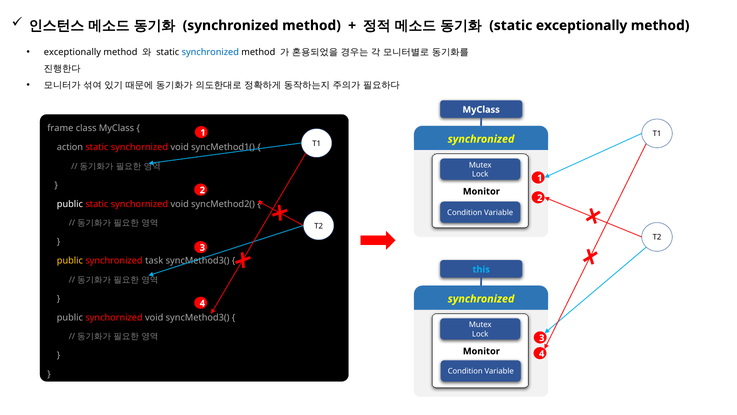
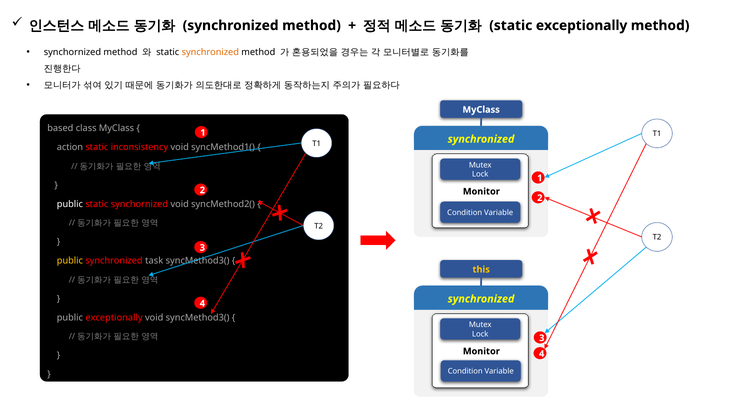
exceptionally: exceptionally -> synchornized (72, 52)
synchronized colour: blue -> orange (210, 52)
frame: frame -> based (60, 128)
synchornized: synchornized -> inconsistency (139, 147)
this colour: light blue -> yellow (481, 269)
public synchornized: synchornized -> exceptionally (114, 317)
